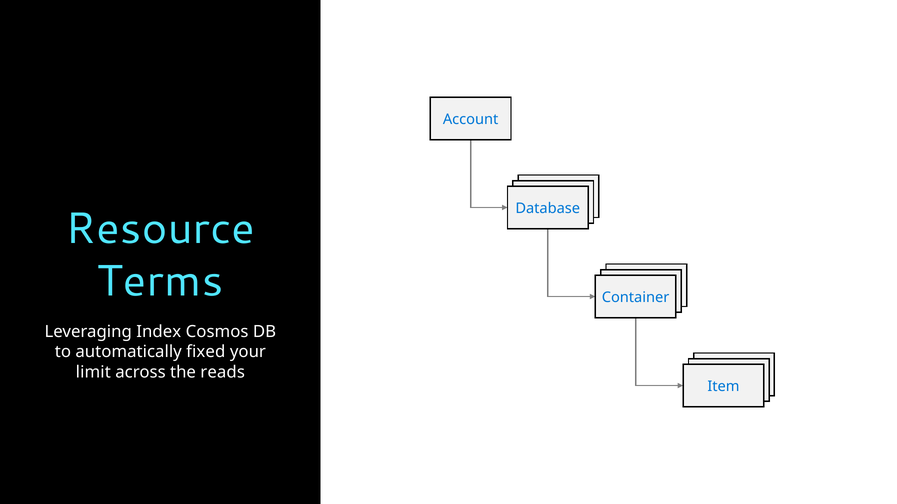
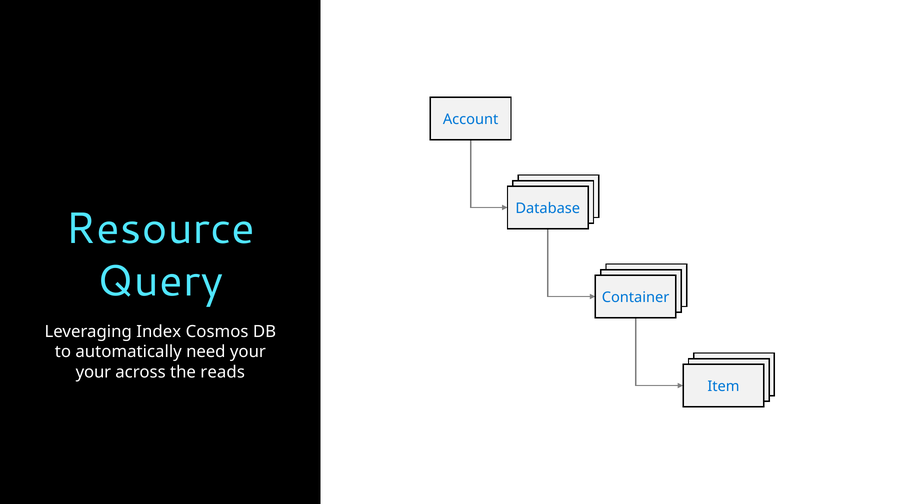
Terms: Terms -> Query (160, 282)
fixed: fixed -> need (206, 352)
limit: limit -> your (93, 372)
